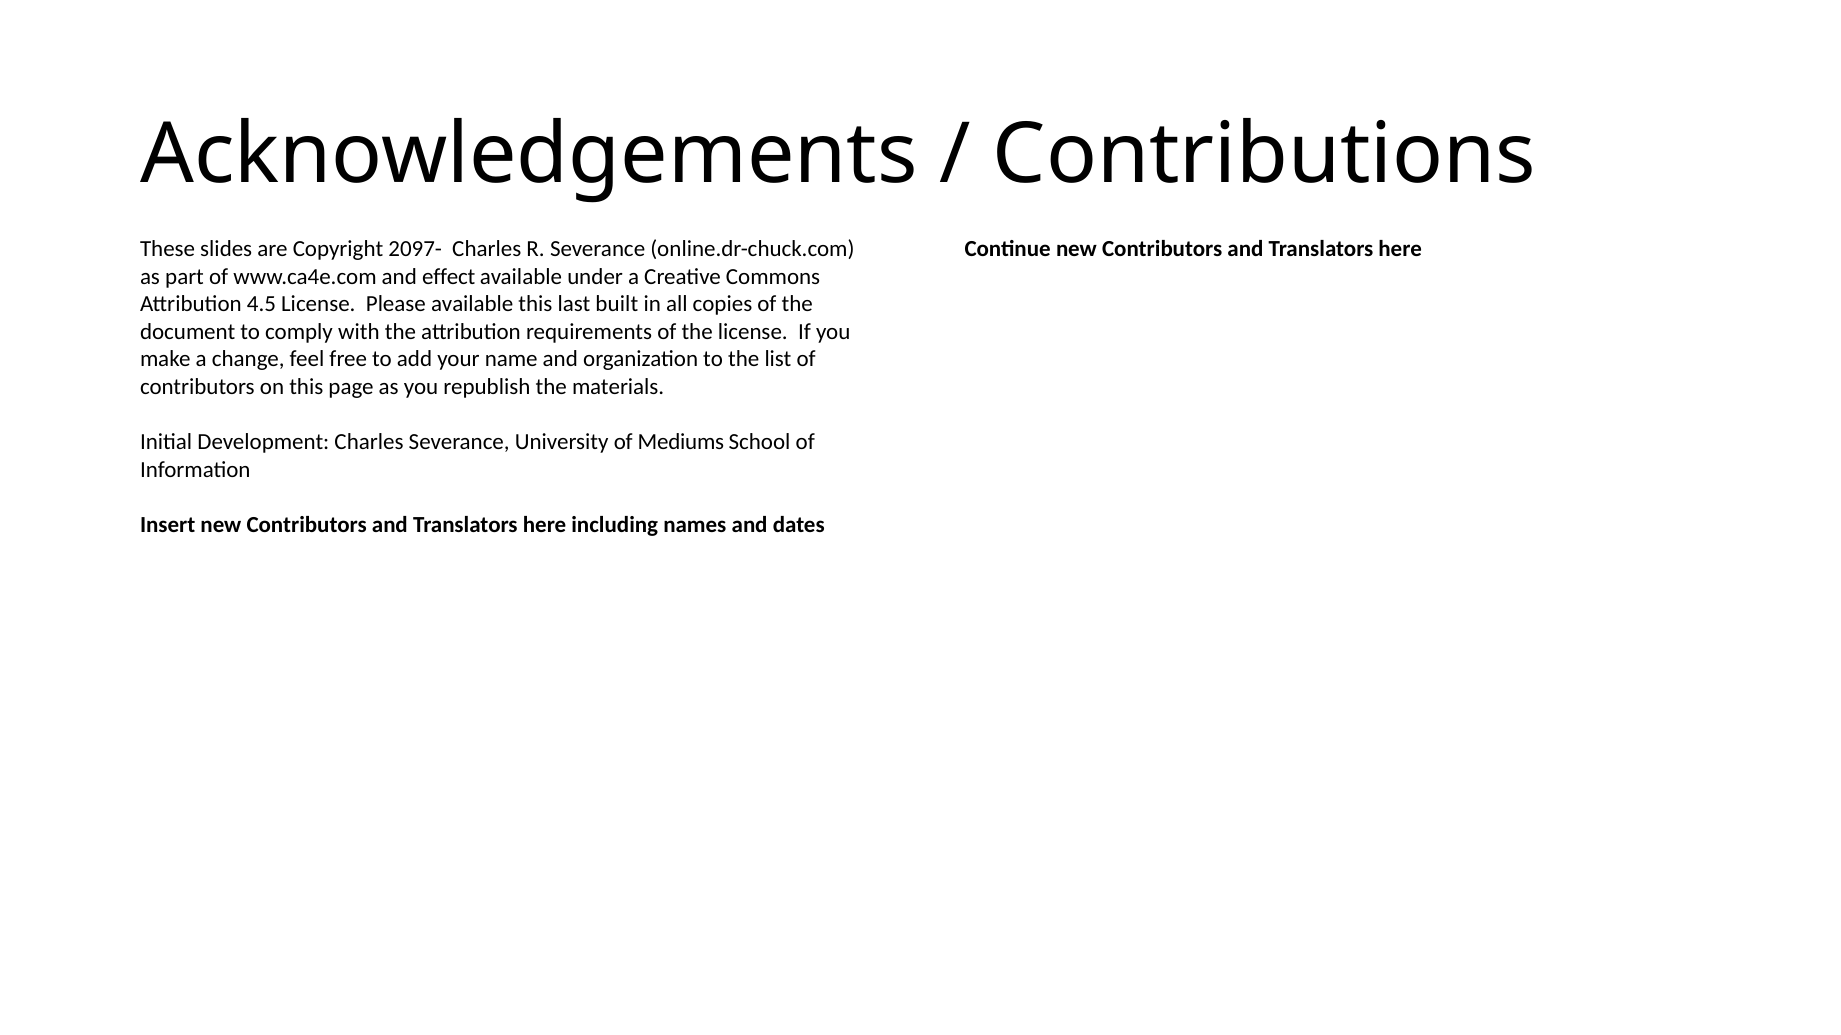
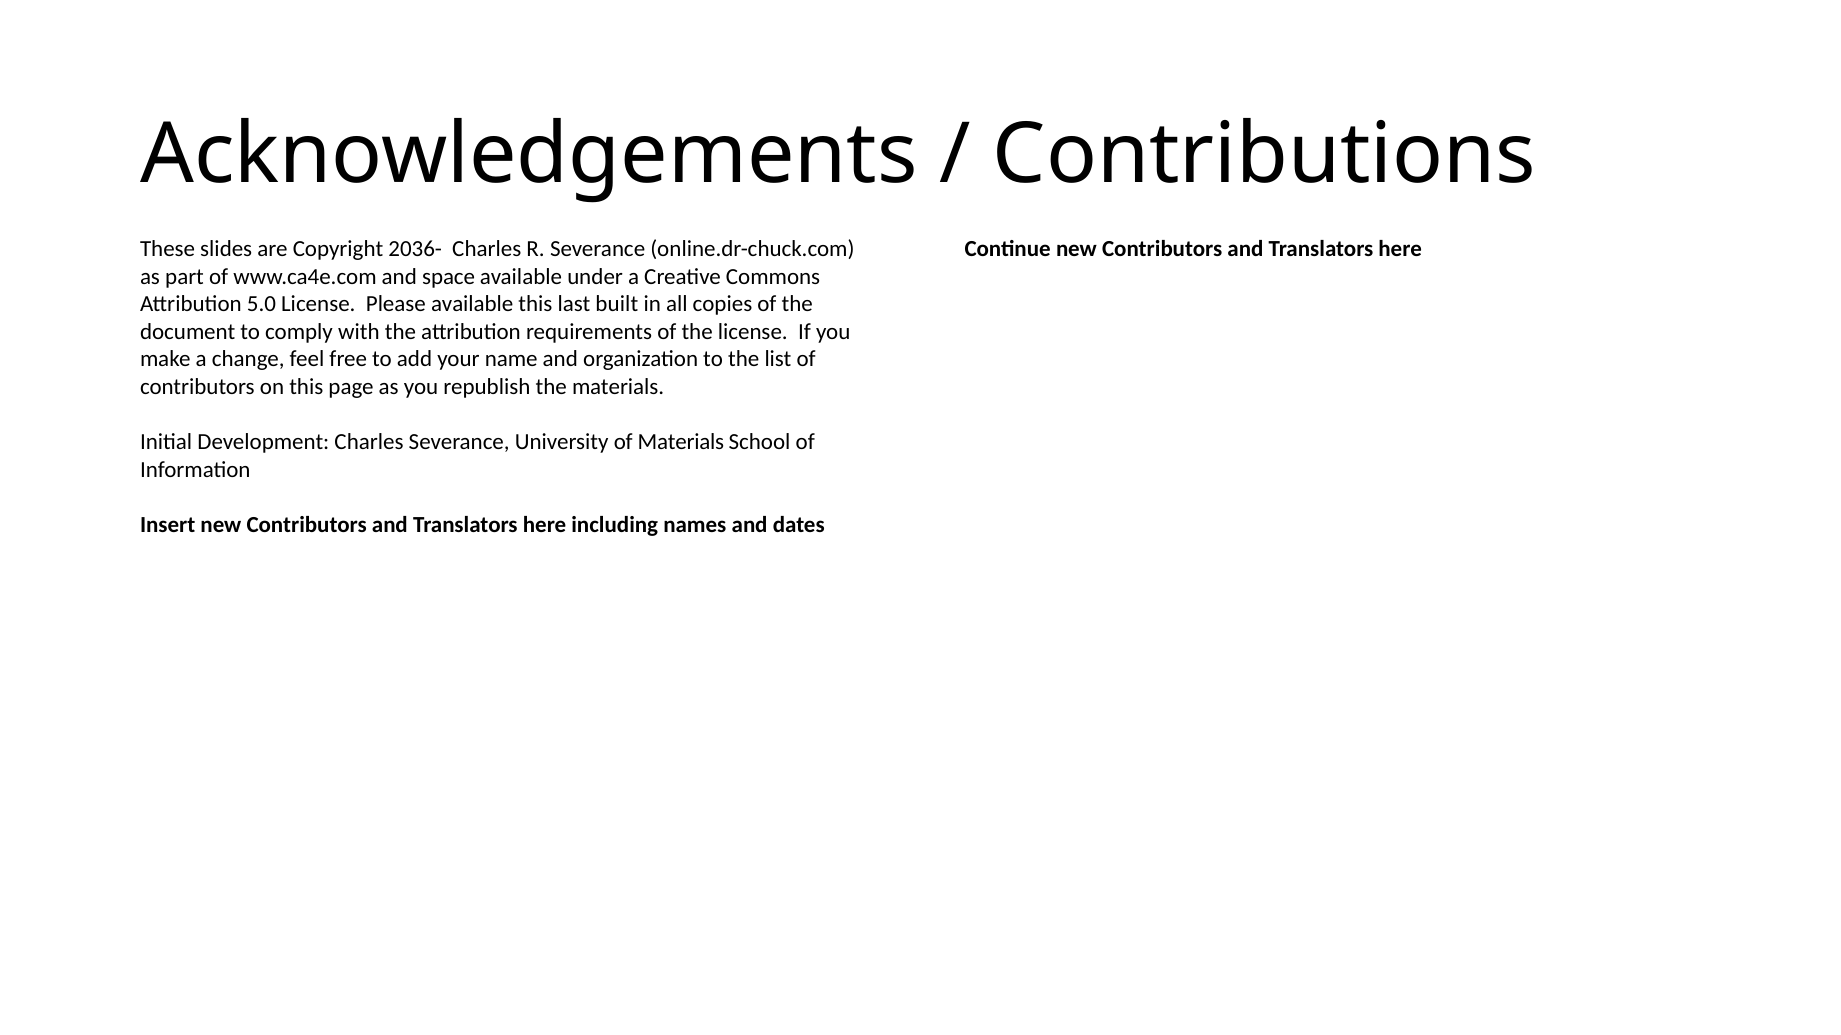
2097-: 2097- -> 2036- (415, 249)
effect: effect -> space (449, 277)
4.5: 4.5 -> 5.0 (261, 304)
of Mediums: Mediums -> Materials (681, 442)
